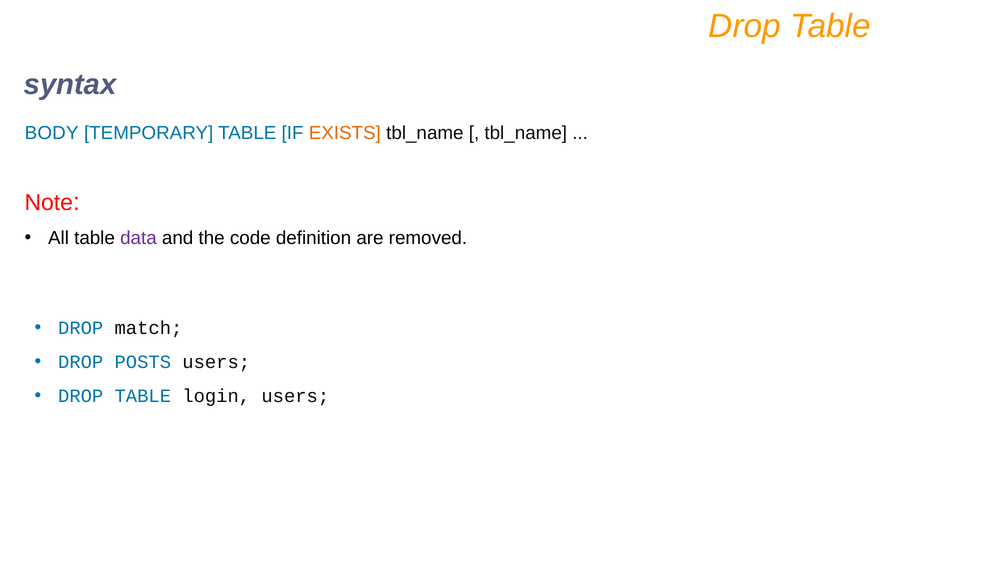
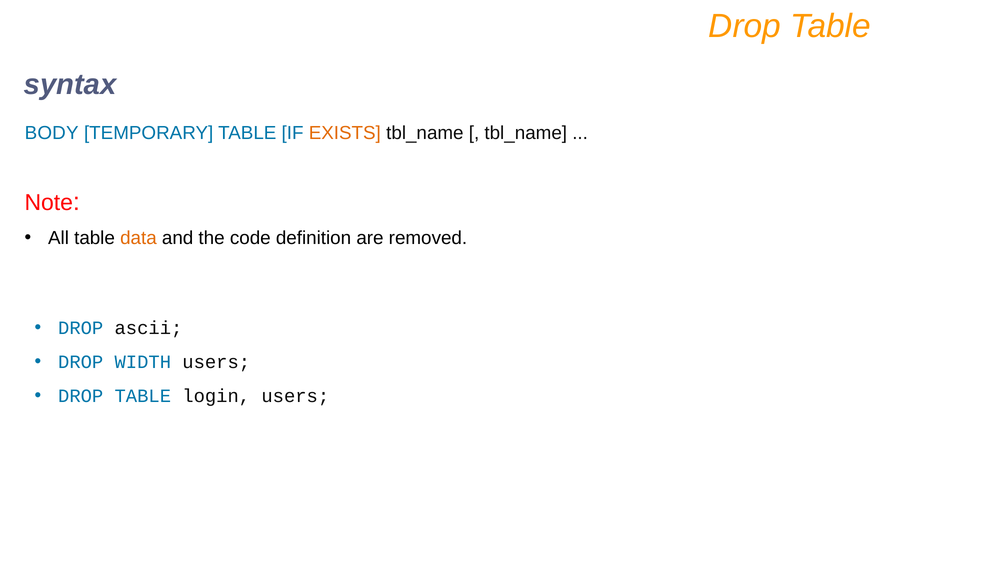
data colour: purple -> orange (138, 238)
match: match -> ascii (148, 328)
POSTS: POSTS -> WIDTH (143, 362)
